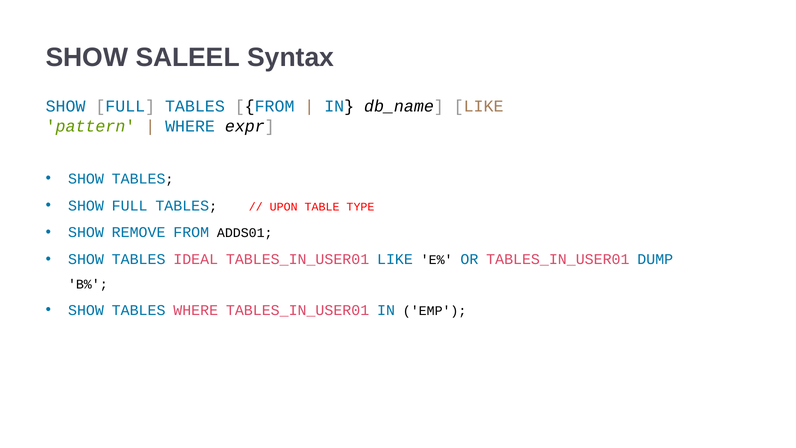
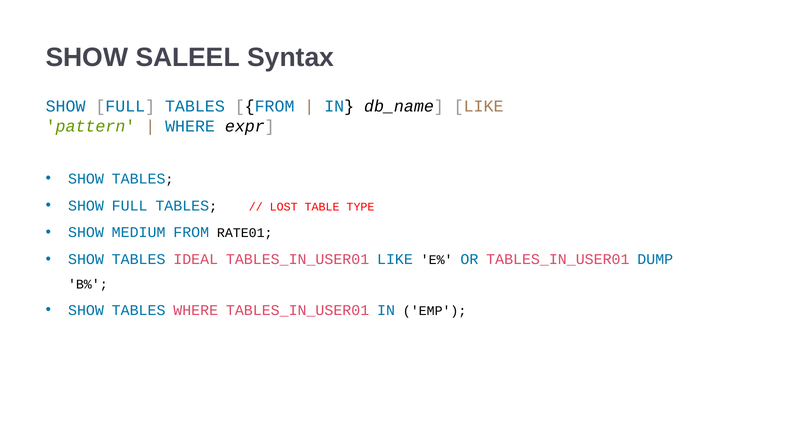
UPON: UPON -> LOST (284, 207)
REMOVE: REMOVE -> MEDIUM (139, 232)
ADDS01: ADDS01 -> RATE01 (245, 233)
